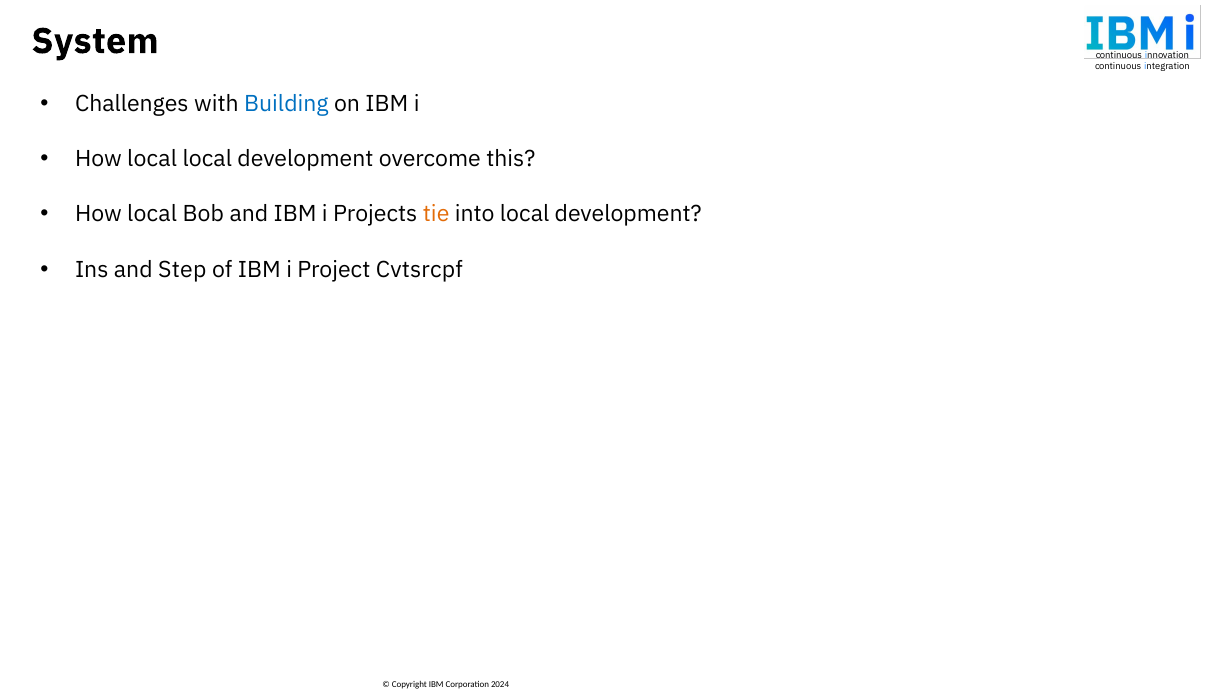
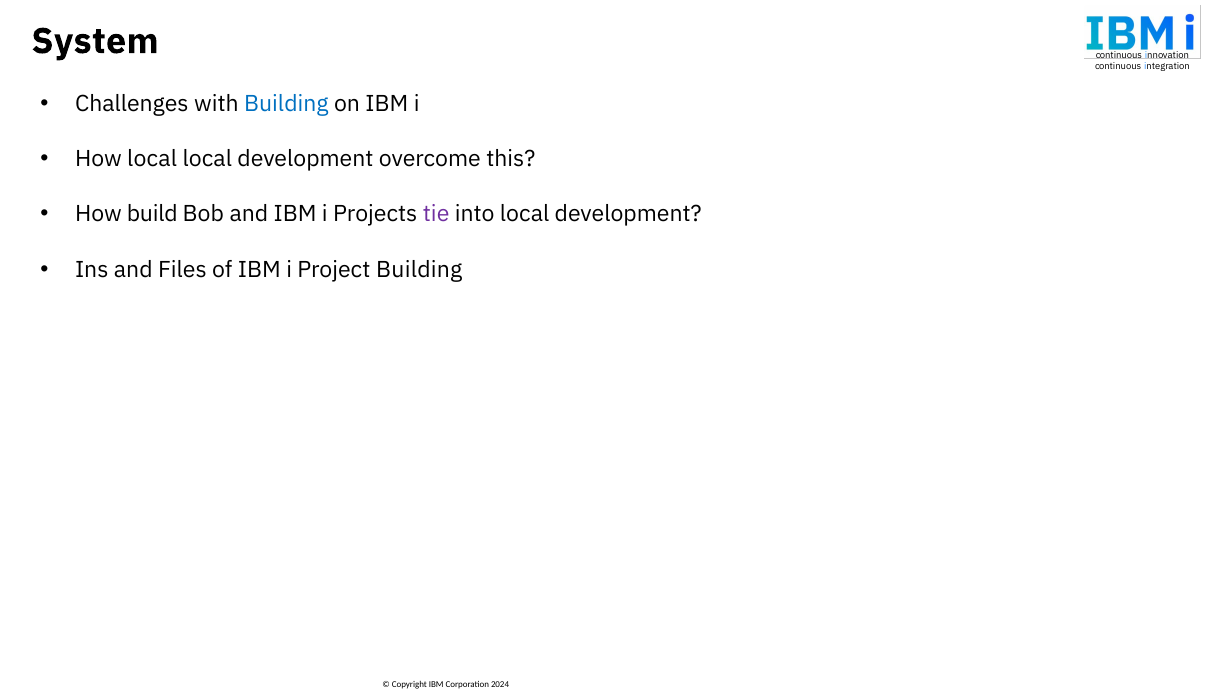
local: local -> build (152, 214)
tie colour: orange -> purple (436, 214)
Step: Step -> Files (182, 270)
Project Cvtsrcpf: Cvtsrcpf -> Building (419, 270)
